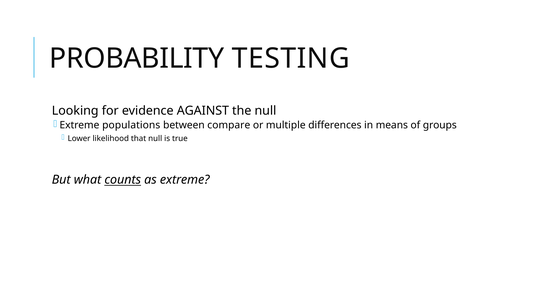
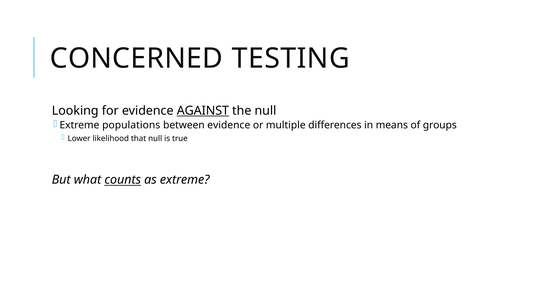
PROBABILITY: PROBABILITY -> CONCERNED (136, 58)
AGAINST underline: none -> present (203, 111)
between compare: compare -> evidence (229, 125)
